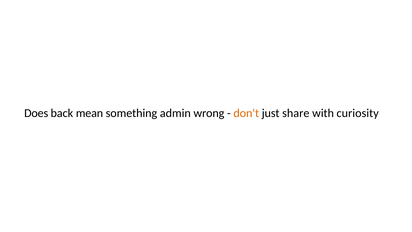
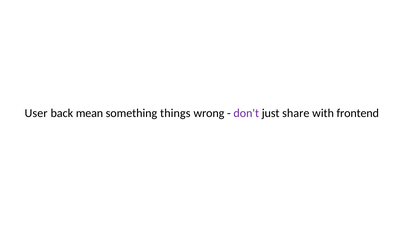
Does: Does -> User (36, 113)
admin: admin -> things (175, 113)
don't colour: orange -> purple (246, 113)
curiosity: curiosity -> frontend (358, 113)
